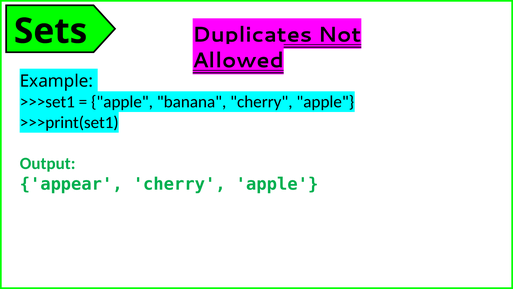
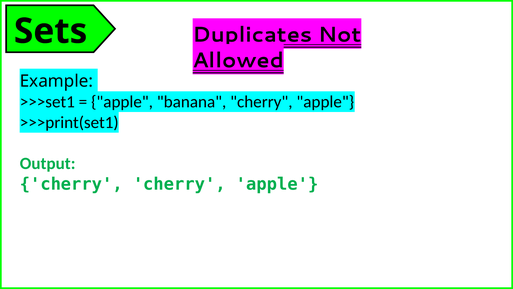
appear: appear -> cherry (71, 184)
